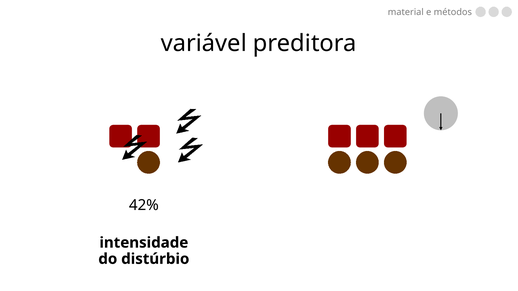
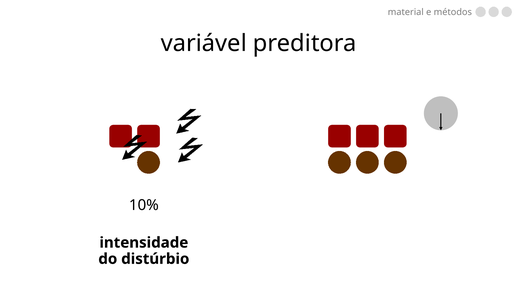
42%: 42% -> 10% (144, 205)
